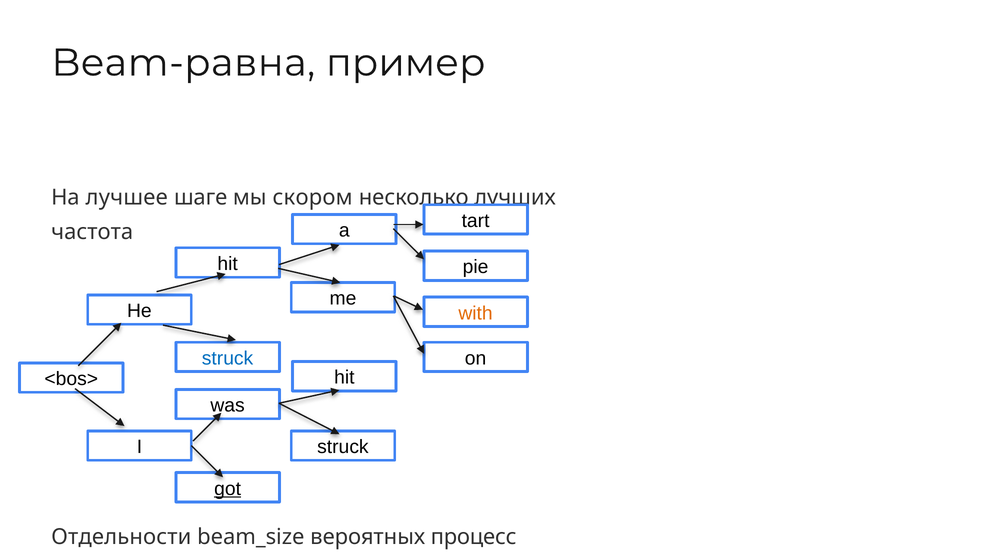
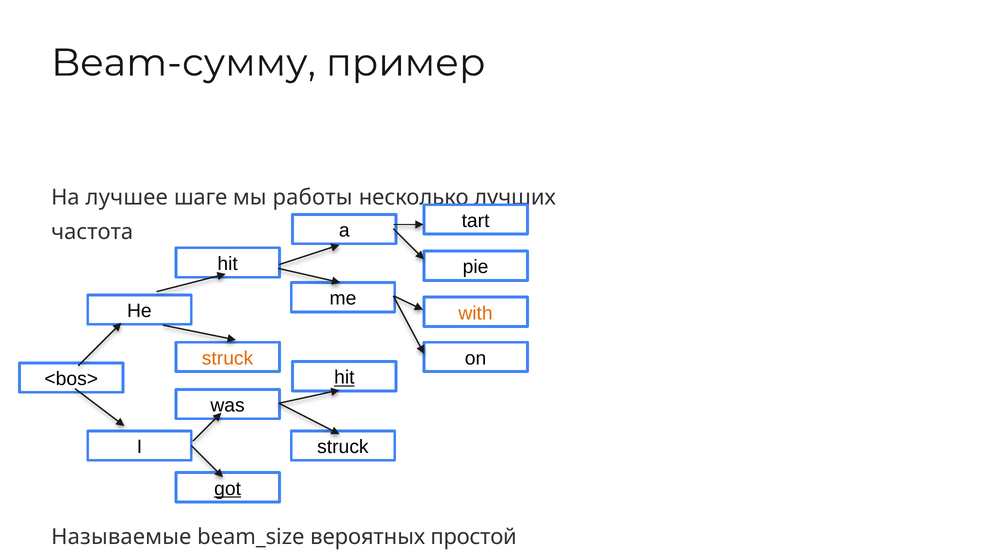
Beam-равна: Beam-равна -> Beam-сумму (183, 63)
скором: скором -> работы (313, 198)
struck colour: blue -> orange (228, 358)
hit underline: none -> present (344, 378)
Отдельности: Отдельности -> Называемые (121, 537)
процесс: процесс -> простой (474, 537)
